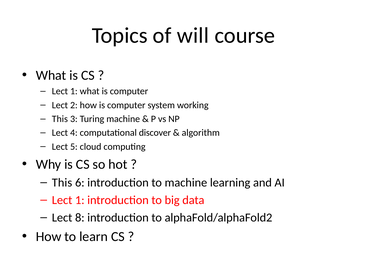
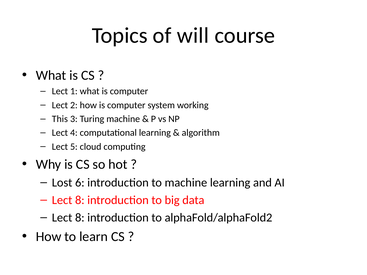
computational discover: discover -> learning (155, 133)
This: This -> Lost (62, 183)
1: 1 -> 8 (80, 200)
